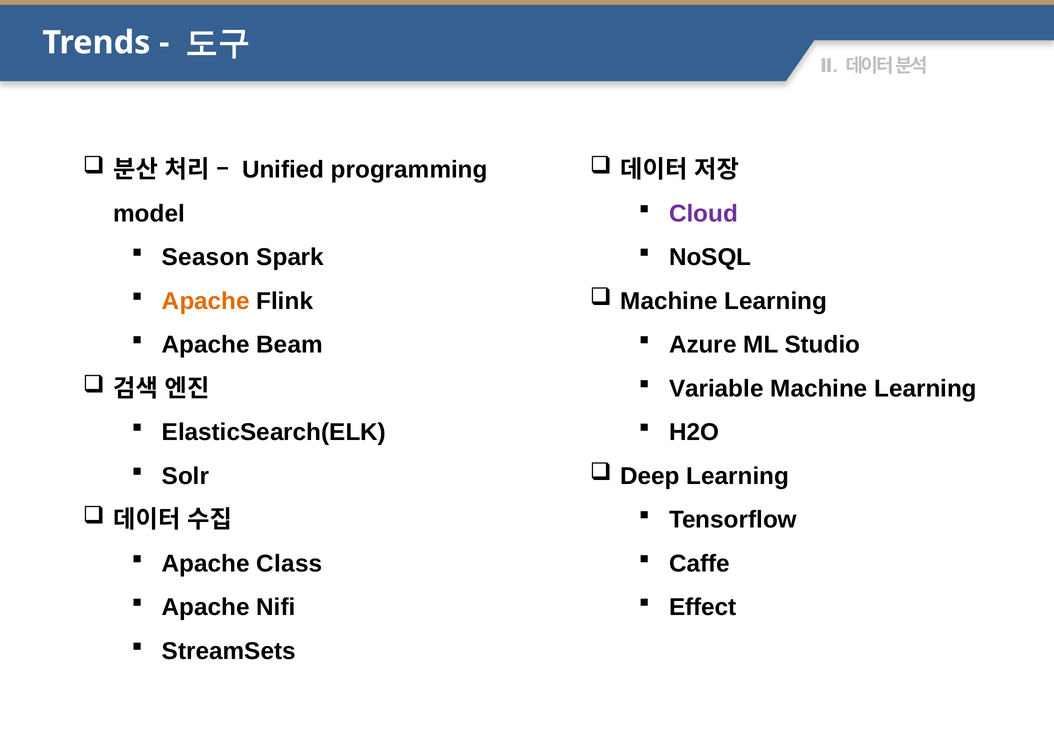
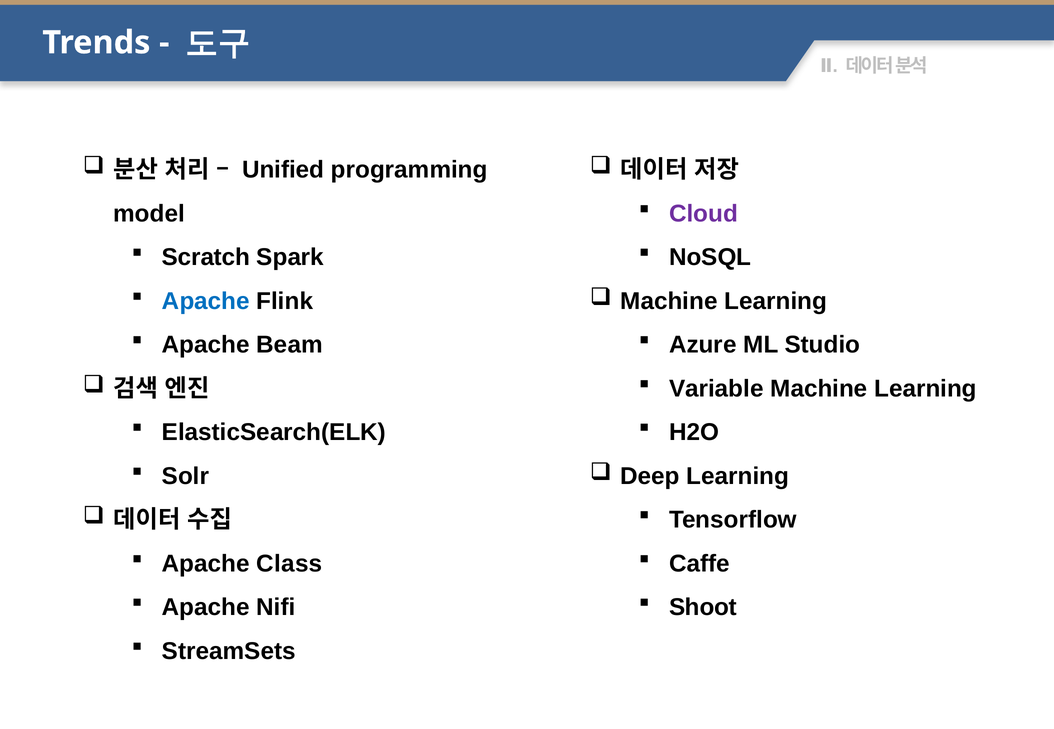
Season: Season -> Scratch (206, 258)
Apache colour: orange -> blue (206, 301)
Effect: Effect -> Shoot (703, 608)
